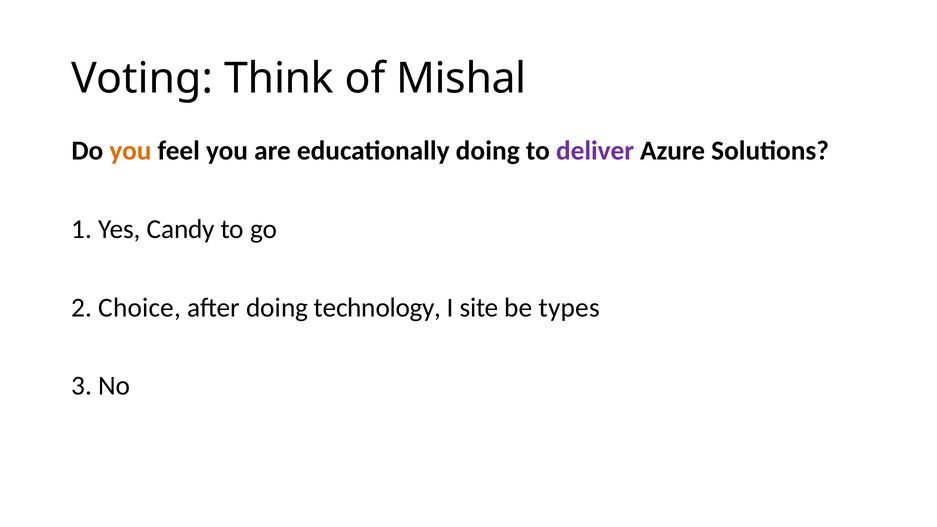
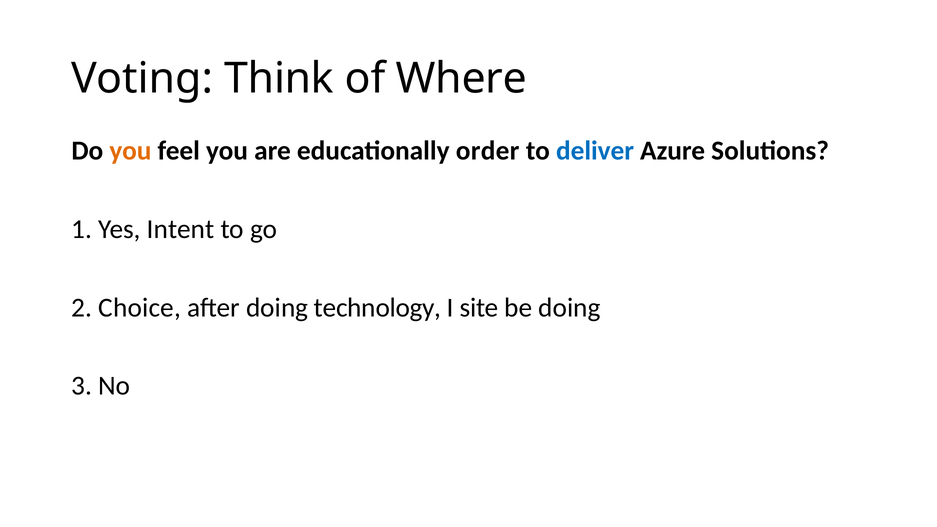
Mishal: Mishal -> Where (461, 79)
educationally doing: doing -> order (488, 151)
deliver colour: purple -> blue (595, 151)
Candy: Candy -> Intent (181, 229)
be types: types -> doing (569, 308)
